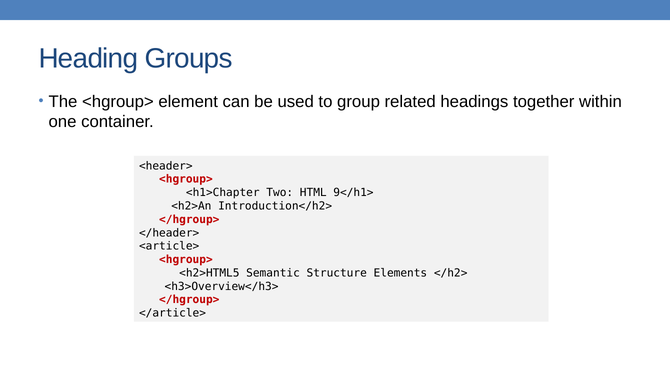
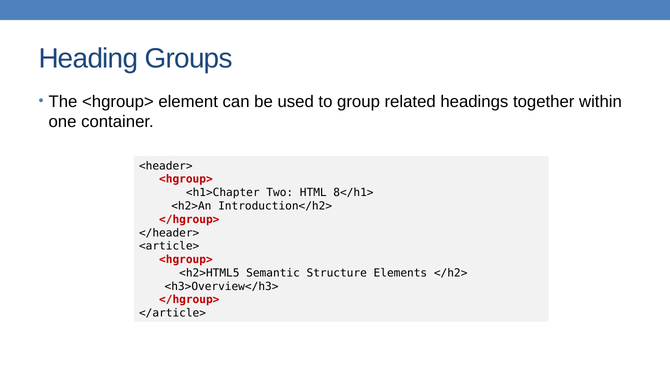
9</h1>: 9</h1> -> 8</h1> (353, 193)
